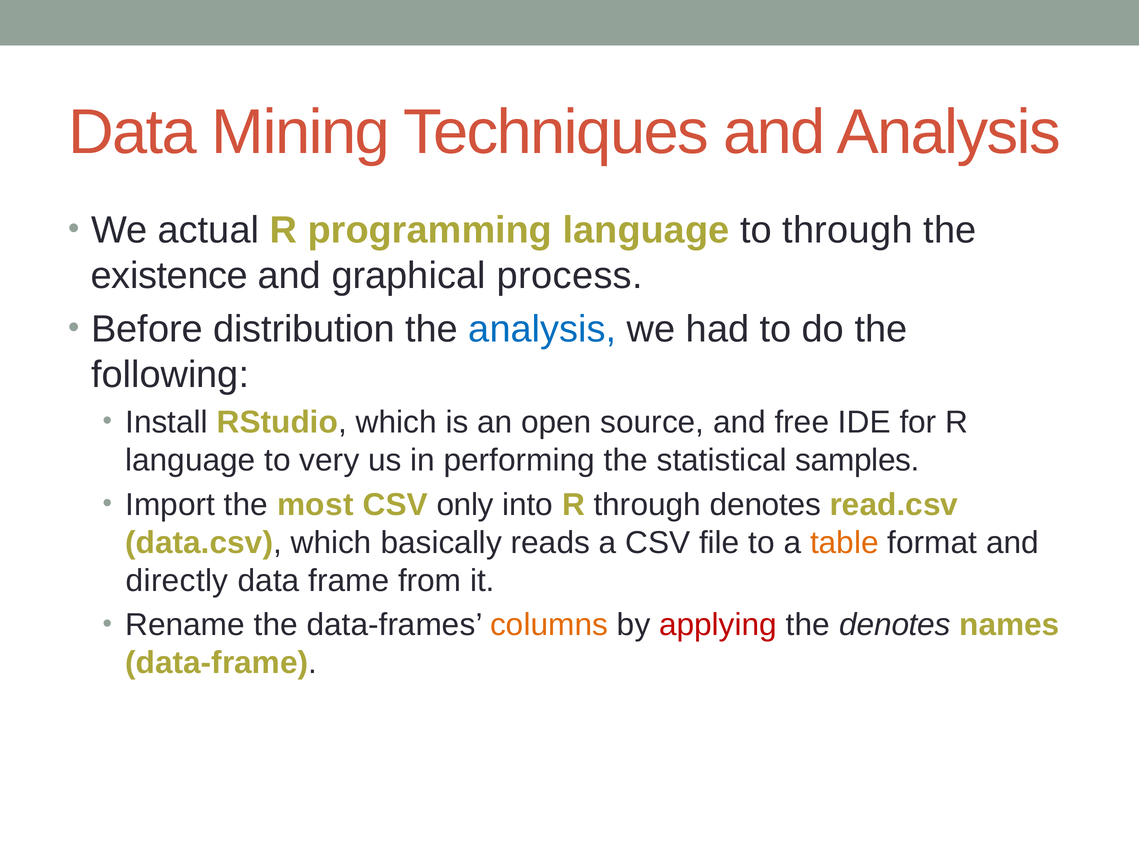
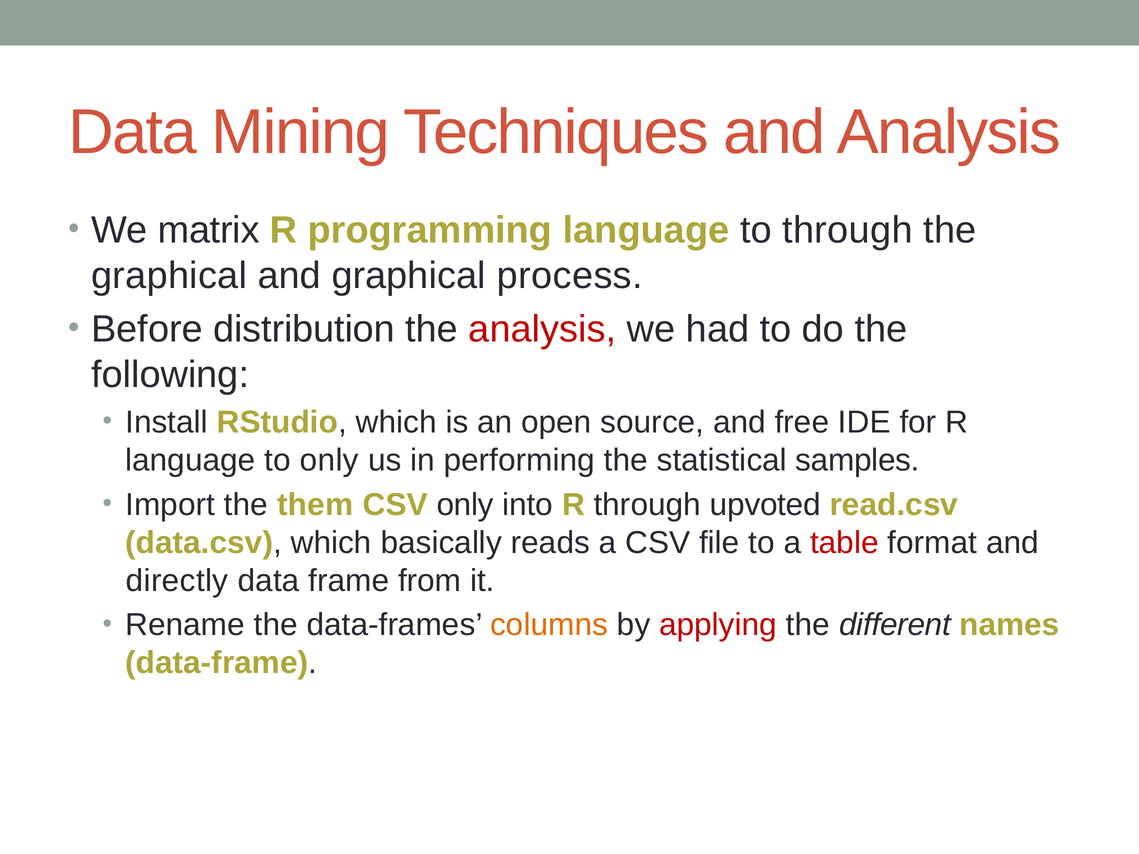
actual: actual -> matrix (209, 230)
existence: existence -> graphical (169, 276)
analysis colour: blue -> red (542, 329)
to very: very -> only (329, 460)
most: most -> them (315, 505)
through denotes: denotes -> upvoted (765, 505)
table colour: orange -> red (844, 543)
the denotes: denotes -> different (895, 625)
